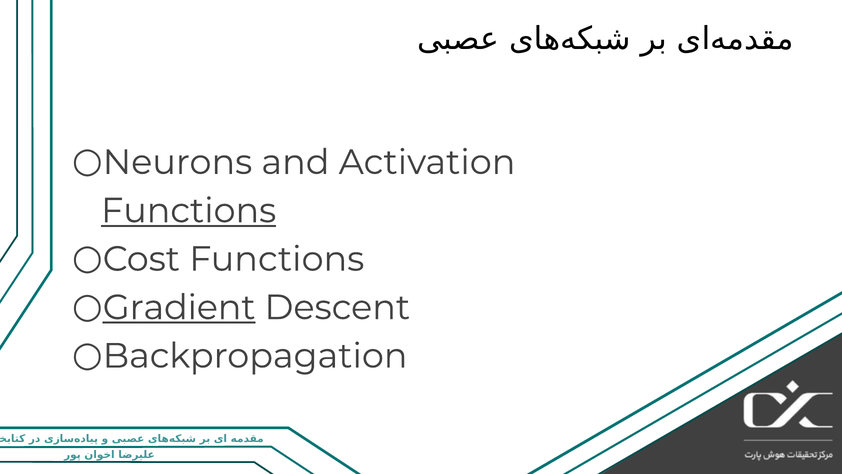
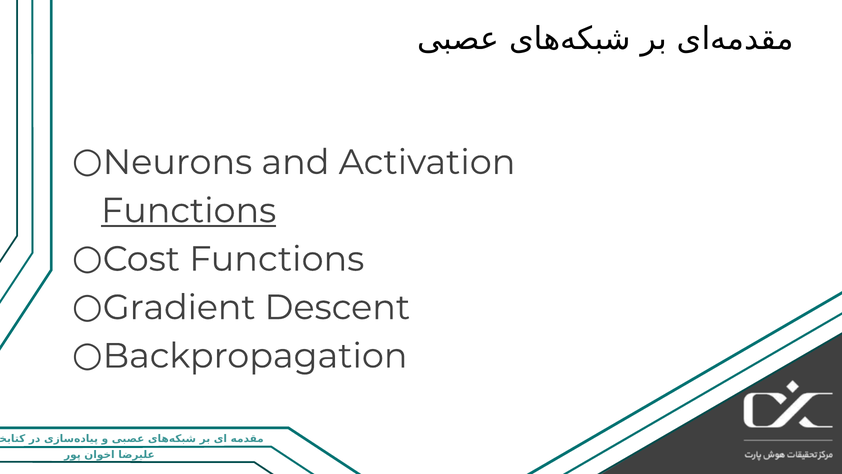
Gradient underline: present -> none (179, 307)
